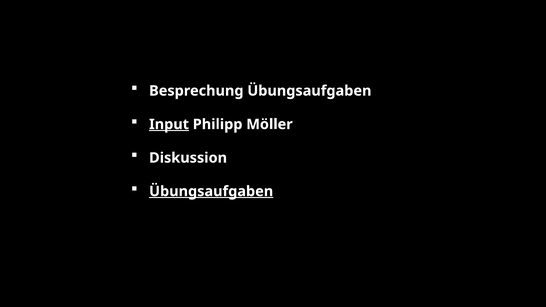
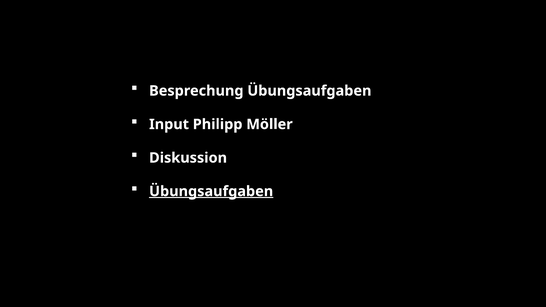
Input underline: present -> none (169, 124)
